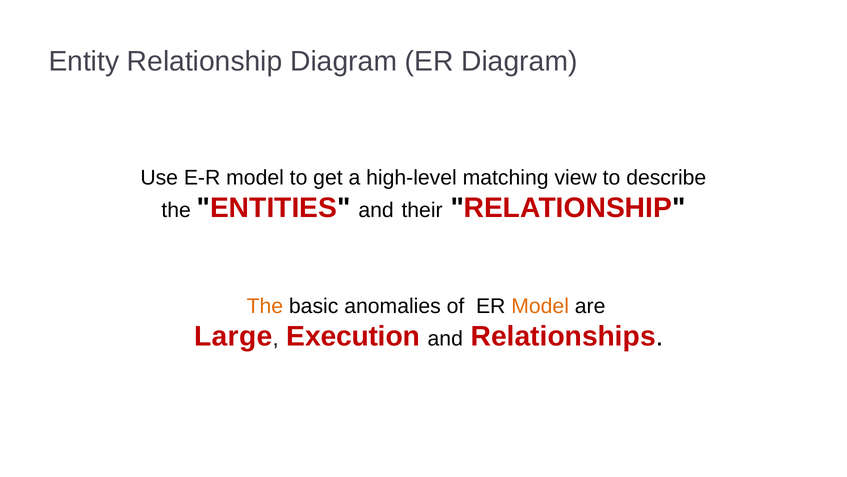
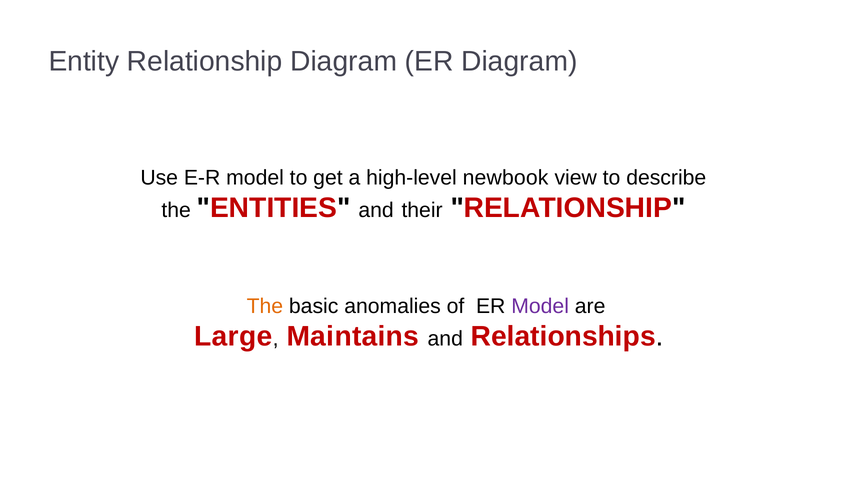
matching: matching -> newbook (506, 178)
Model colour: orange -> purple (540, 306)
Execution: Execution -> Maintains (353, 336)
